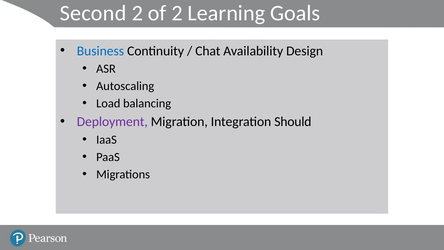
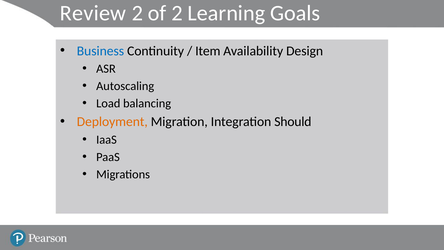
Second: Second -> Review (93, 13)
Chat: Chat -> Item (208, 51)
Deployment colour: purple -> orange (112, 122)
